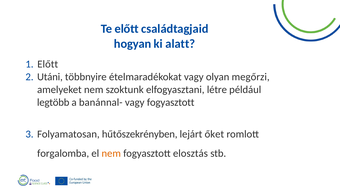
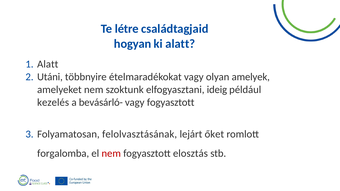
Te előtt: előtt -> létre (127, 29)
Előtt: Előtt -> Alatt (48, 64)
megőrzi: megőrzi -> amelyek (251, 77)
létre: létre -> ideig (217, 90)
legtöbb: legtöbb -> kezelés (53, 103)
banánnal-: banánnal- -> bevásárló- (101, 103)
hűtőszekrényben: hűtőszekrényben -> felolvasztásának (140, 134)
nem colour: orange -> red (111, 154)
